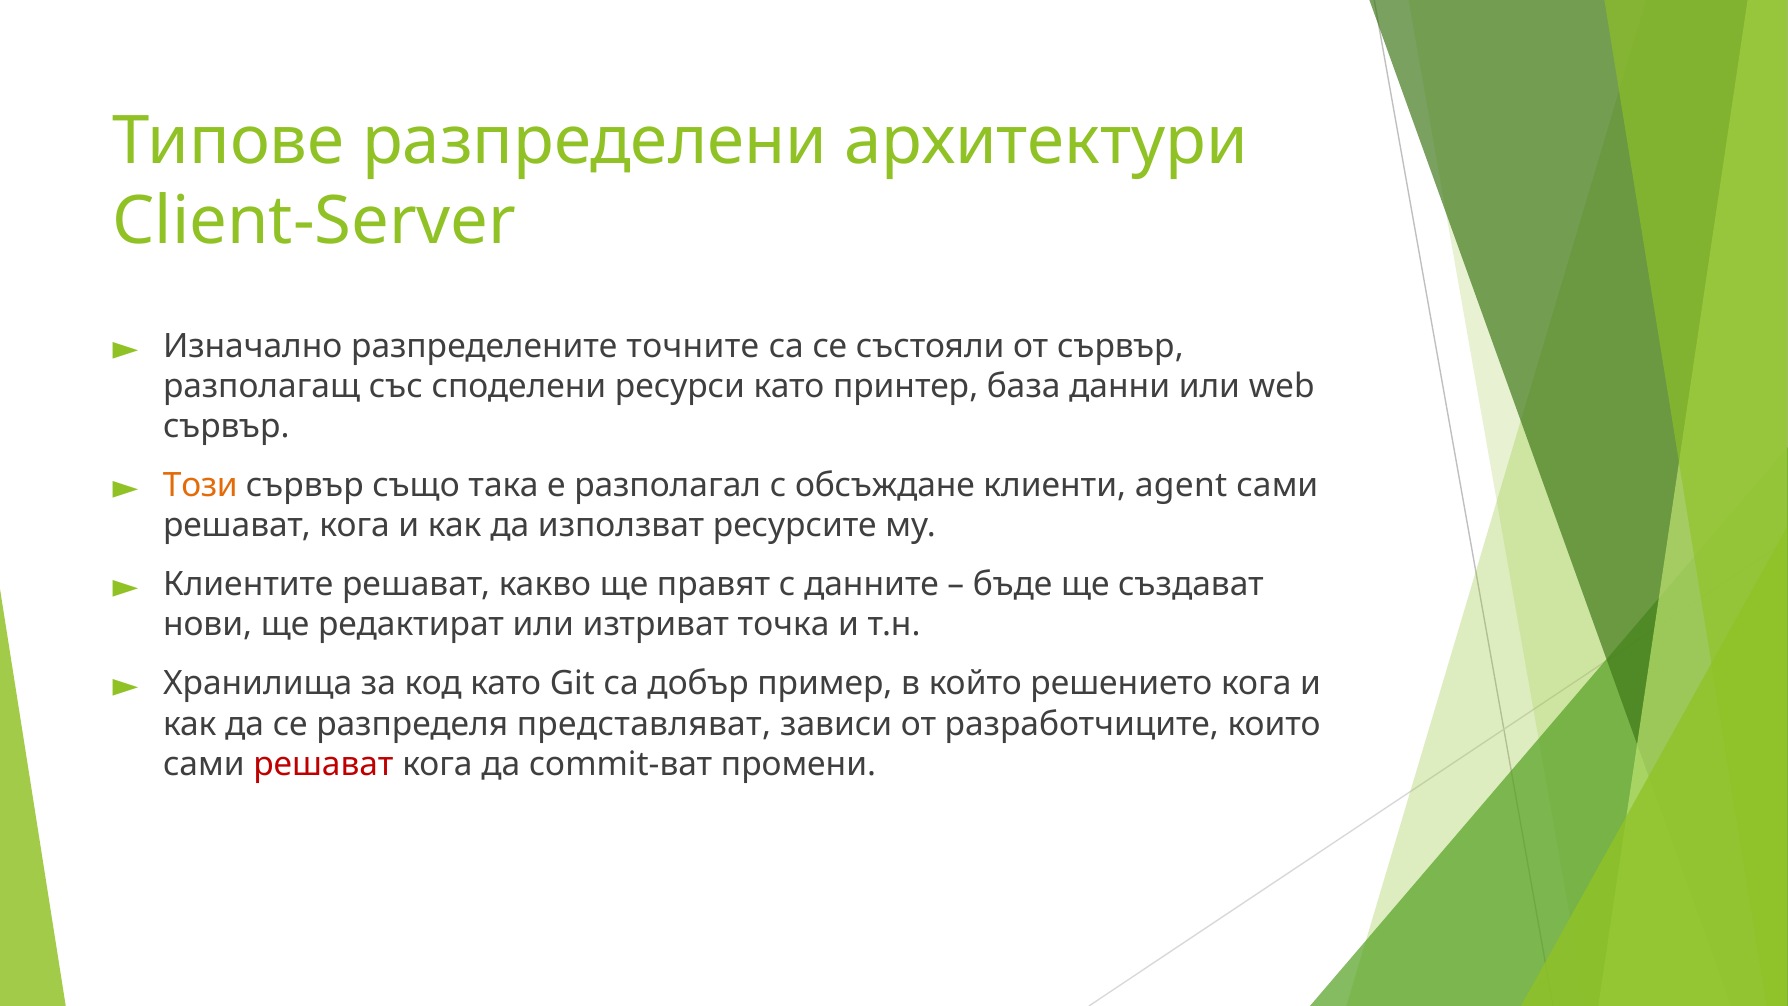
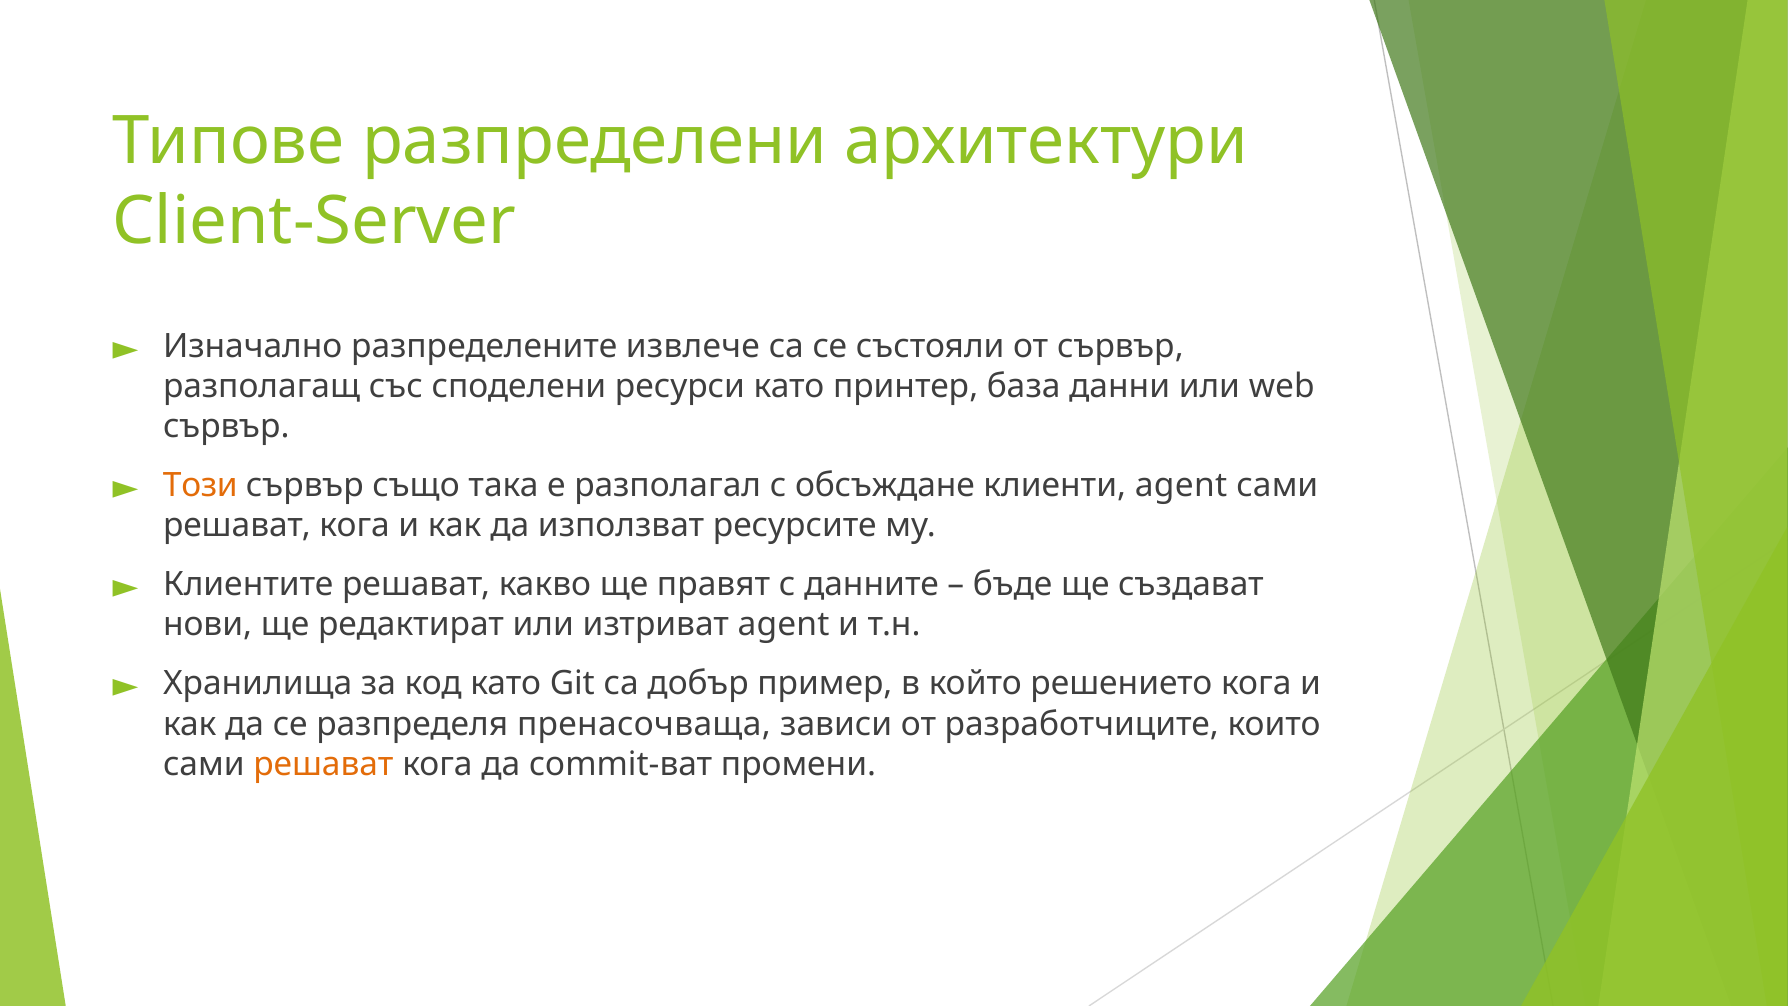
точните: точните -> извлече (693, 346)
изтриват точка: точка -> agent (784, 625)
представляват: представляват -> пренасочваща (644, 724)
решават colour: red -> orange (323, 764)
